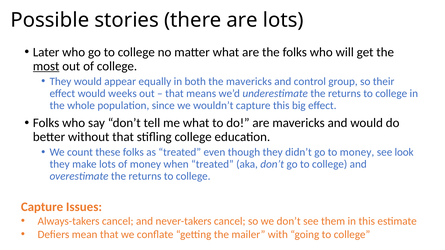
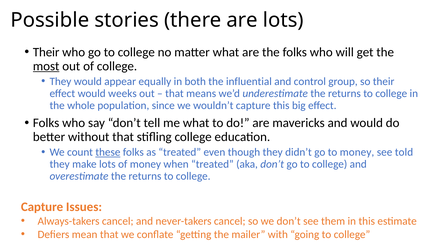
Later: Later -> Their (46, 52)
the mavericks: mavericks -> influential (249, 81)
these underline: none -> present (108, 152)
look: look -> told (404, 152)
